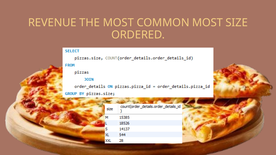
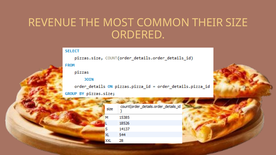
COMMON MOST: MOST -> THEIR (208, 23)
